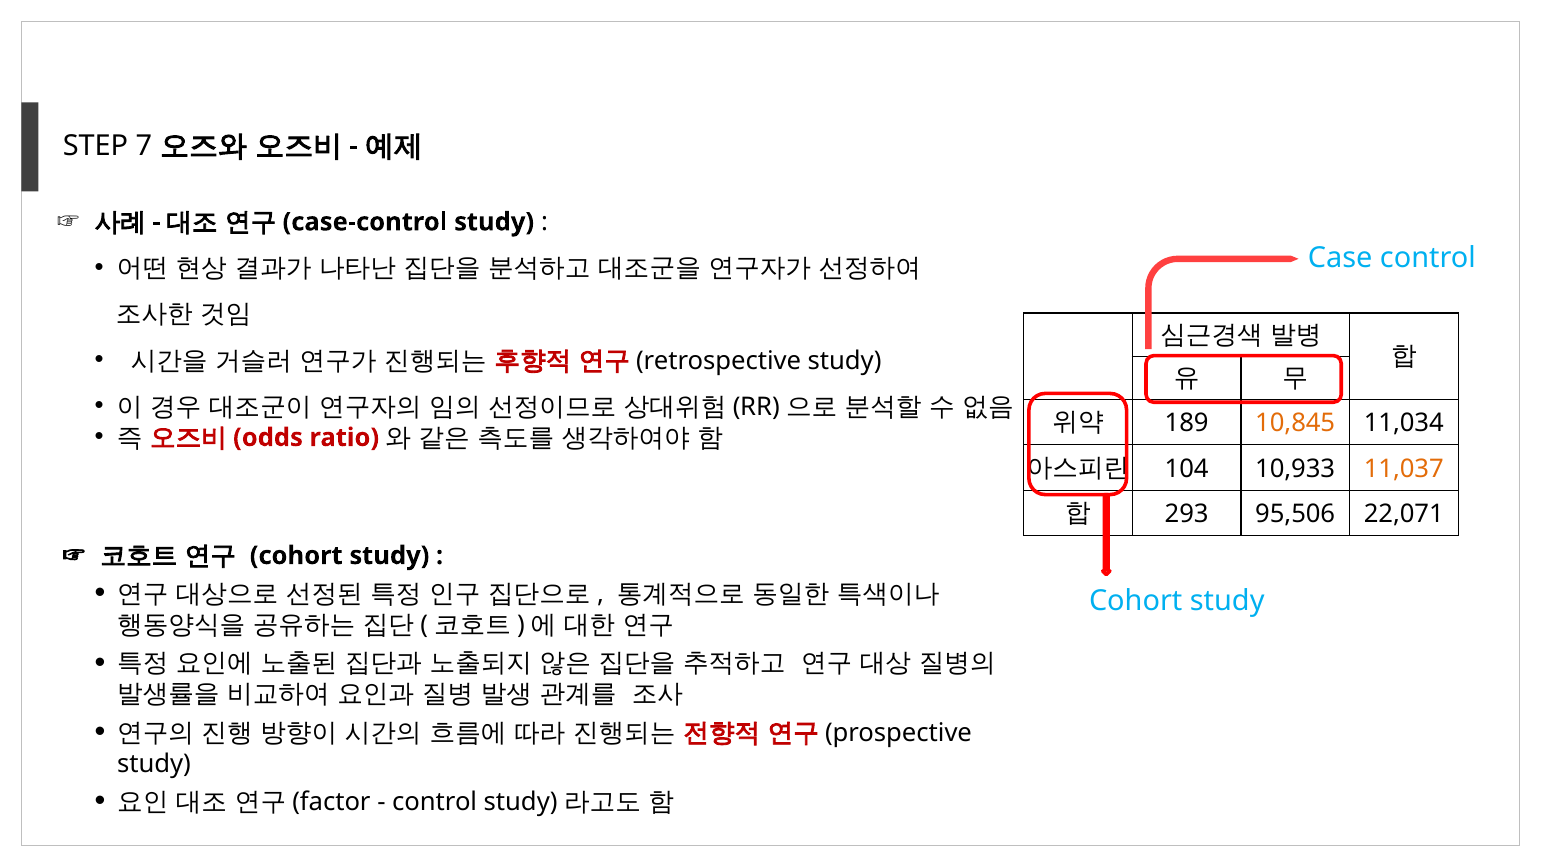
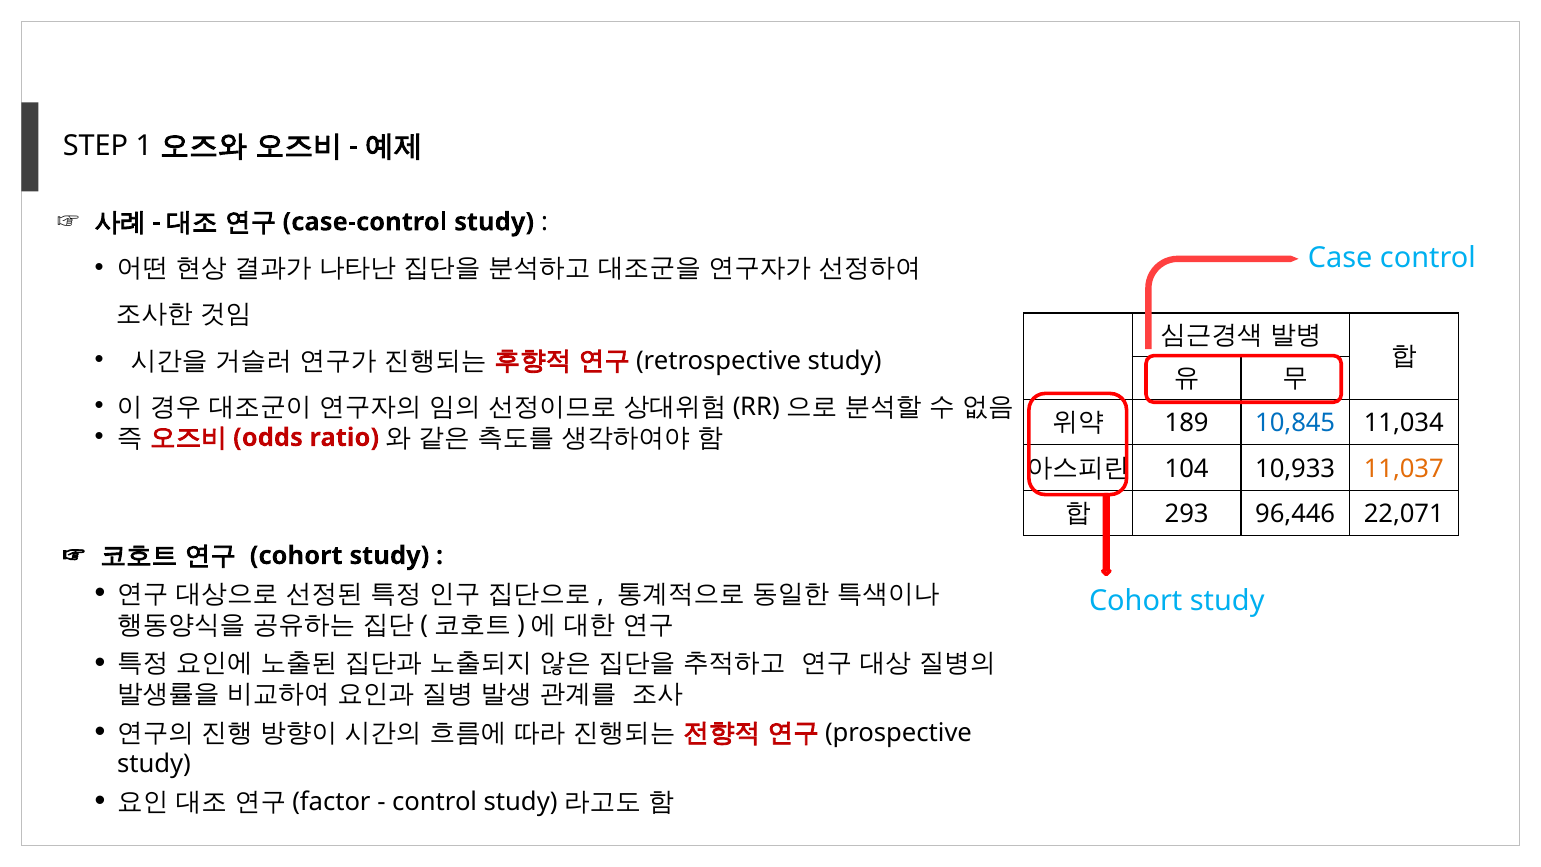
7: 7 -> 1 (144, 146)
10,845 colour: orange -> blue (1295, 423)
95,506: 95,506 -> 96,446 (1295, 514)
